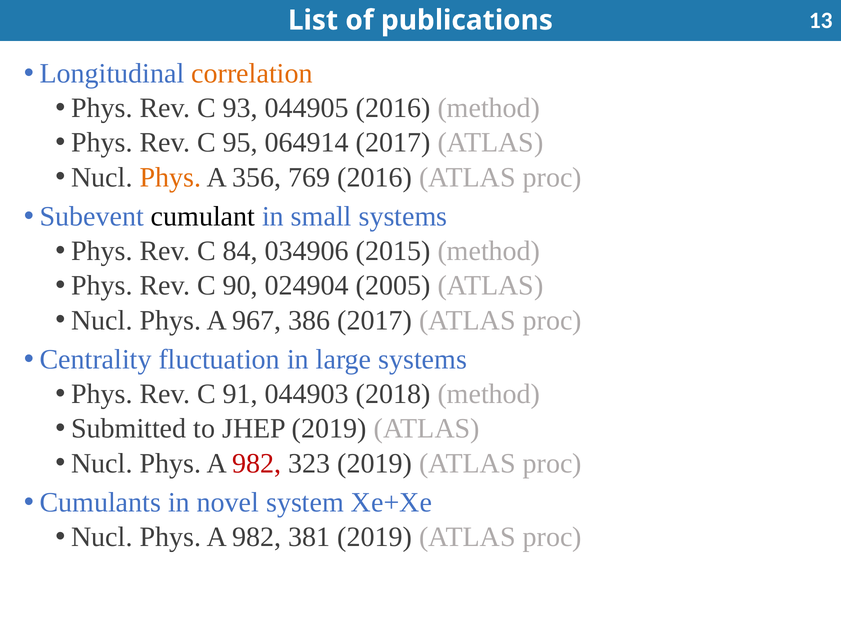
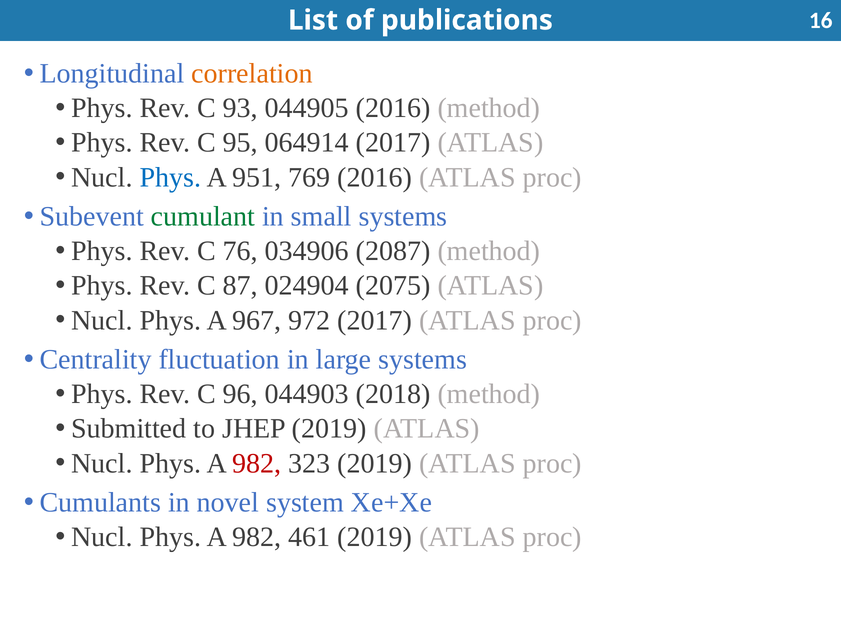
13: 13 -> 16 (821, 20)
Phys colour: orange -> blue (170, 177)
356: 356 -> 951 (257, 177)
cumulant colour: black -> green (203, 216)
84: 84 -> 76 (240, 251)
2015: 2015 -> 2087 (393, 251)
90: 90 -> 87 (240, 286)
2005: 2005 -> 2075 (393, 286)
386: 386 -> 972 (309, 320)
91: 91 -> 96 (240, 394)
381: 381 -> 461 (309, 537)
